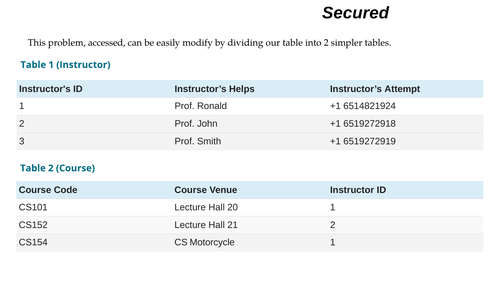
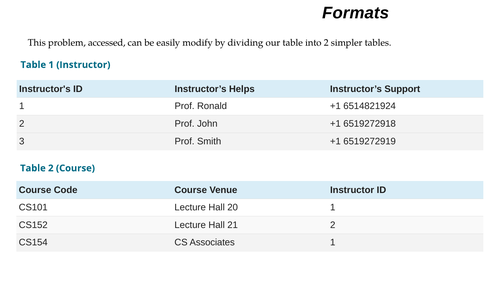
Secured: Secured -> Formats (356, 13)
Attempt: Attempt -> Support (402, 89)
Motorcycle: Motorcycle -> Associates (212, 242)
